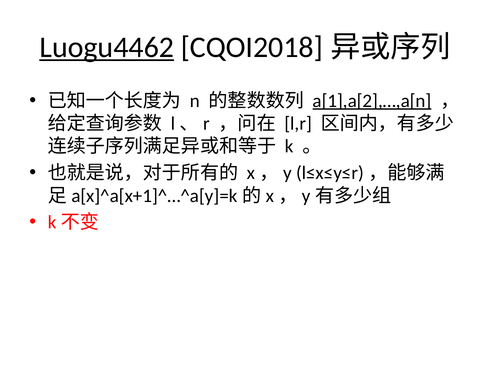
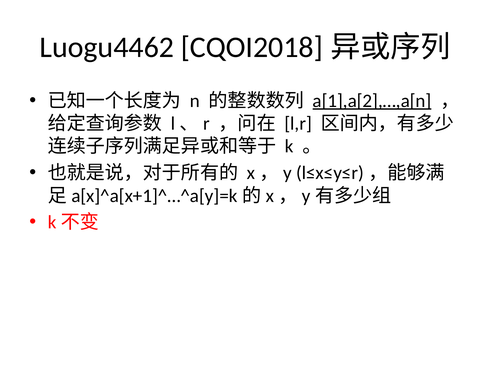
Luogu4462 underline: present -> none (107, 47)
